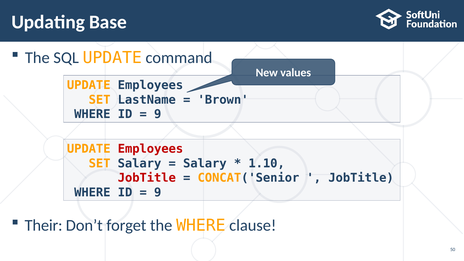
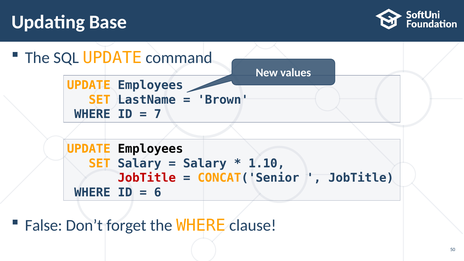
9: 9 -> 7 (158, 114)
Employees colour: red -> black (150, 149)
9: 9 -> 6 (158, 193)
Their: Their -> False (44, 226)
